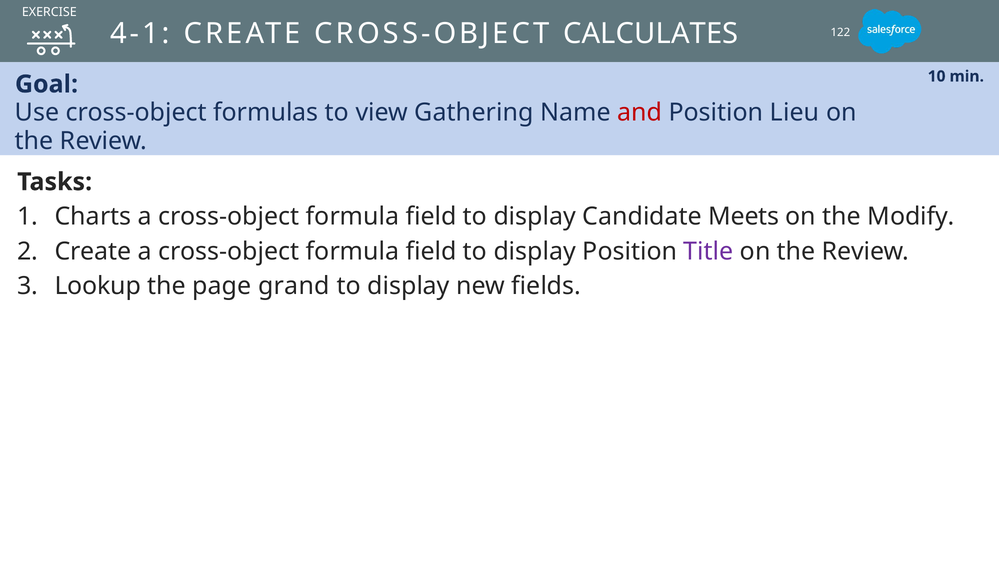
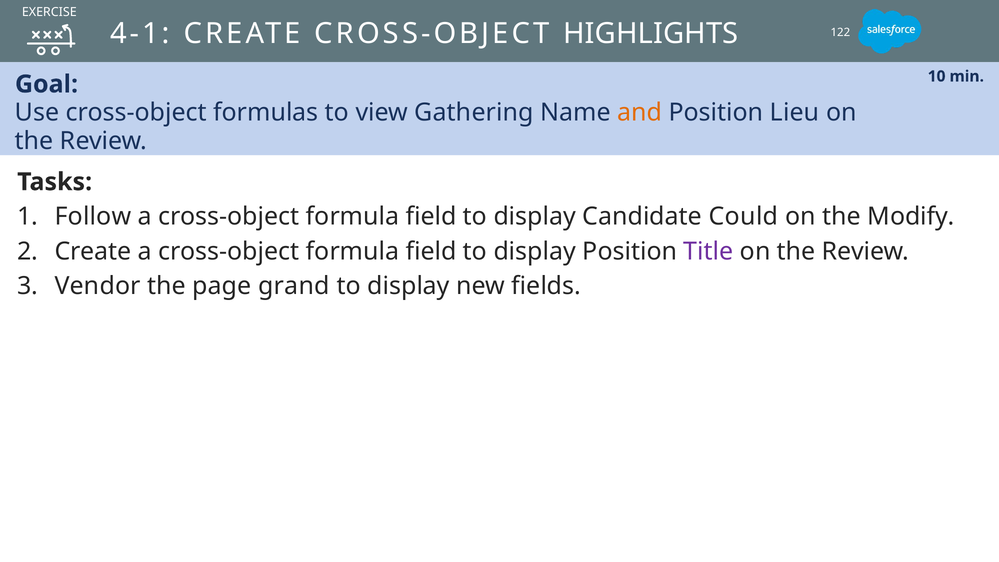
CALCULATES: CALCULATES -> HIGHLIGHTS (651, 34)
and colour: red -> orange (640, 113)
Charts: Charts -> Follow (93, 217)
Meets: Meets -> Could (744, 217)
Lookup: Lookup -> Vendor (98, 286)
